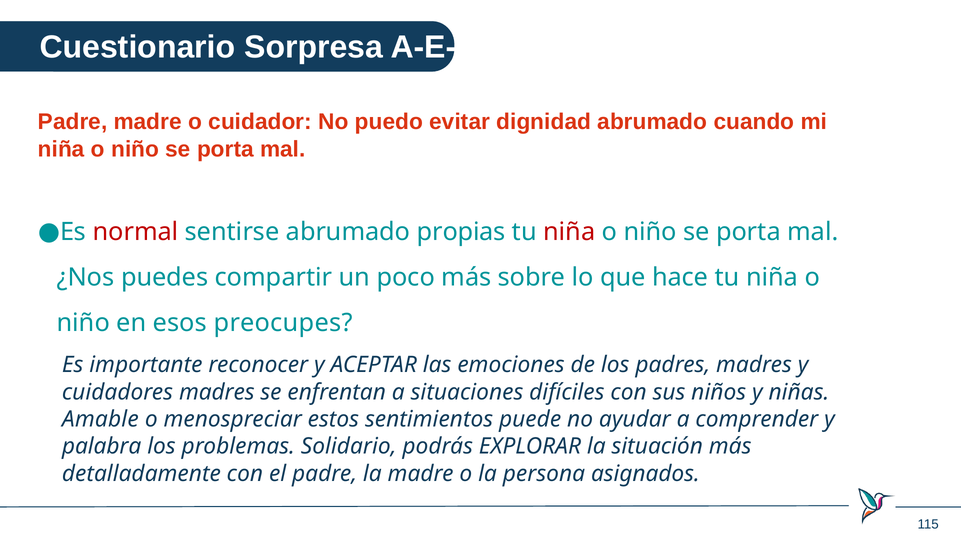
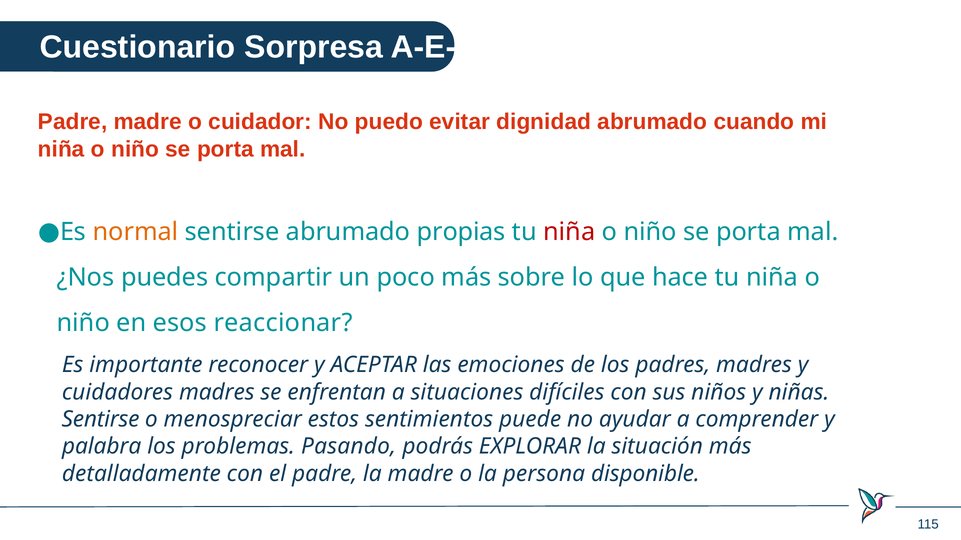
normal colour: red -> orange (136, 232)
preocupes: preocupes -> reaccionar (283, 323)
Amable: Amable -> Sentirse (101, 420)
Solidario: Solidario -> Pasando (349, 447)
asignados: asignados -> disponible (645, 474)
